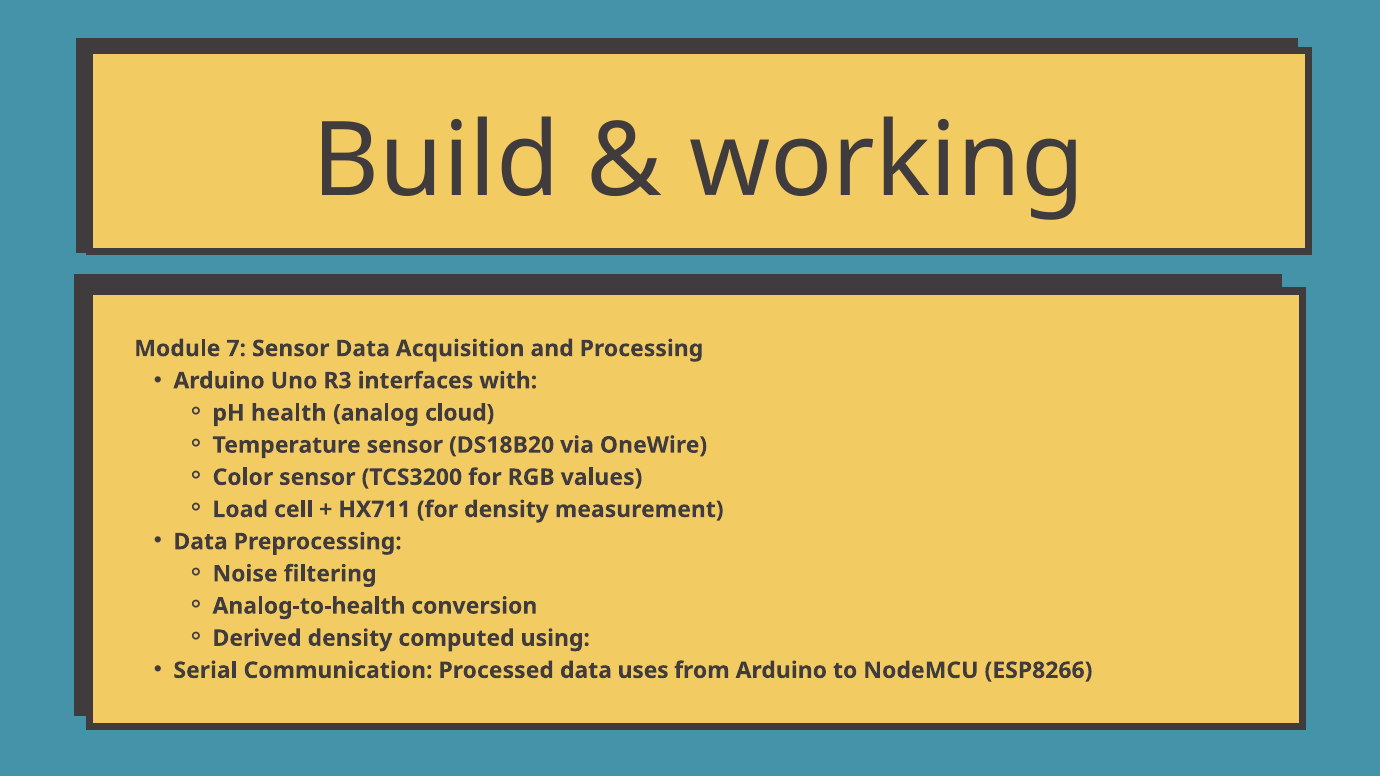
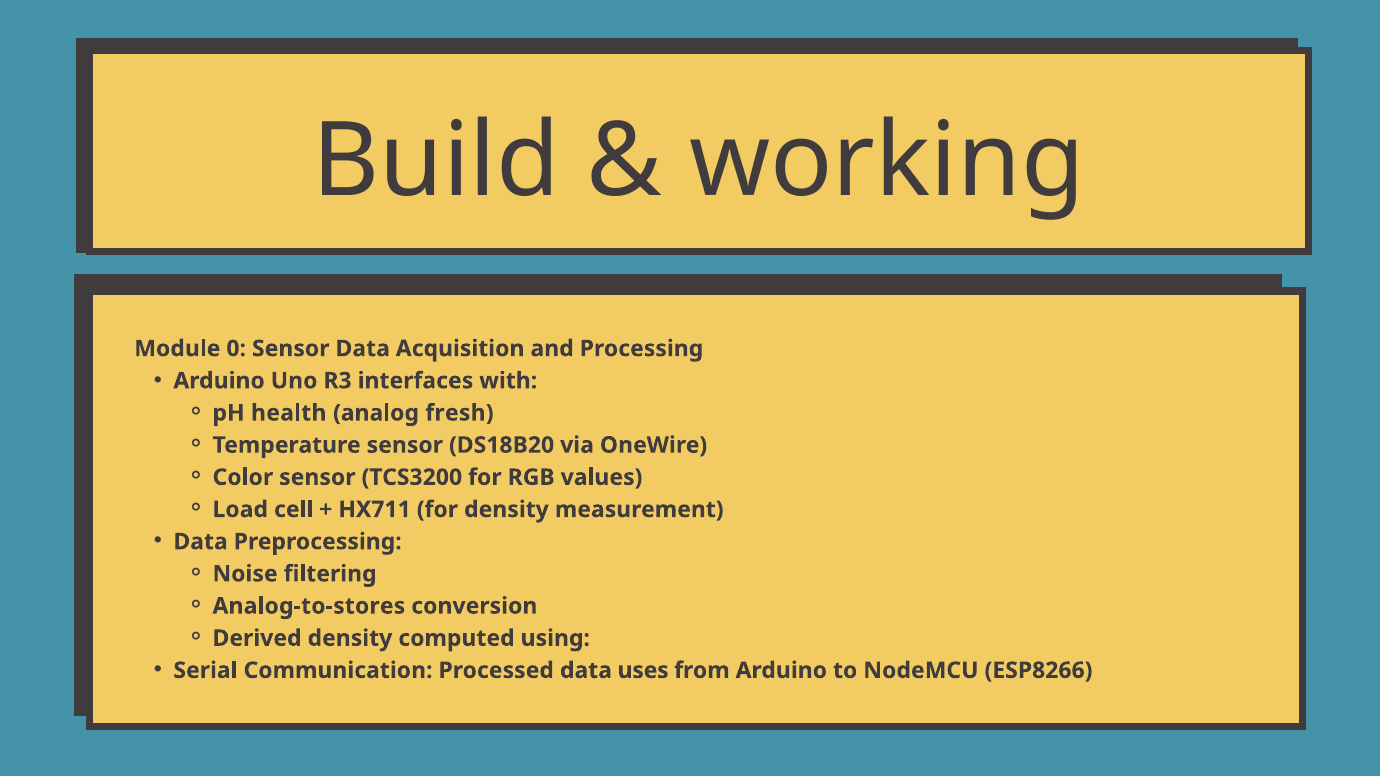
7: 7 -> 0 (236, 349)
cloud: cloud -> fresh (459, 413)
Analog-to-health: Analog-to-health -> Analog-to-stores (309, 606)
